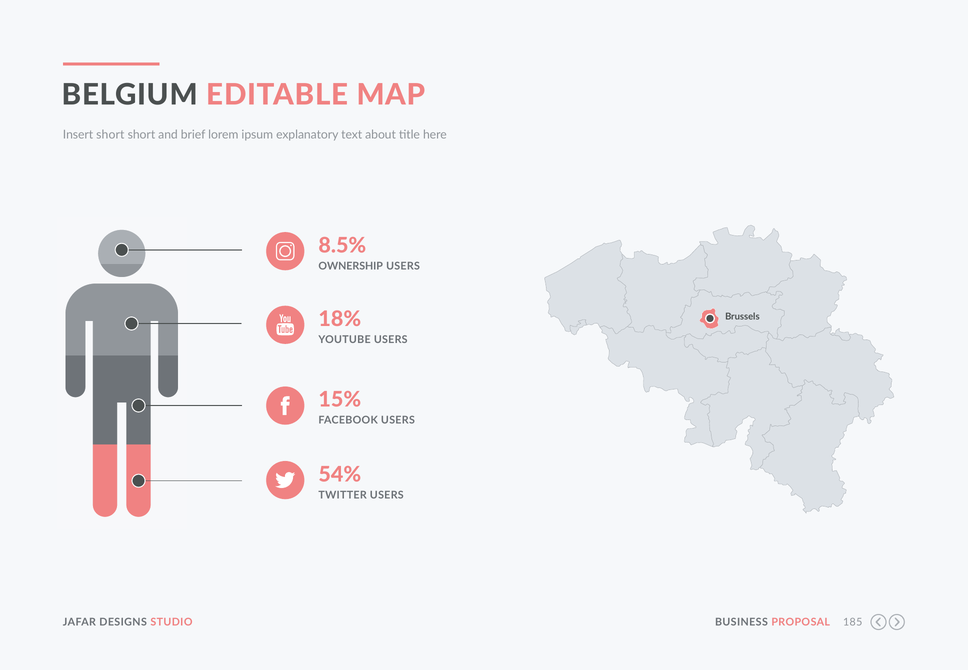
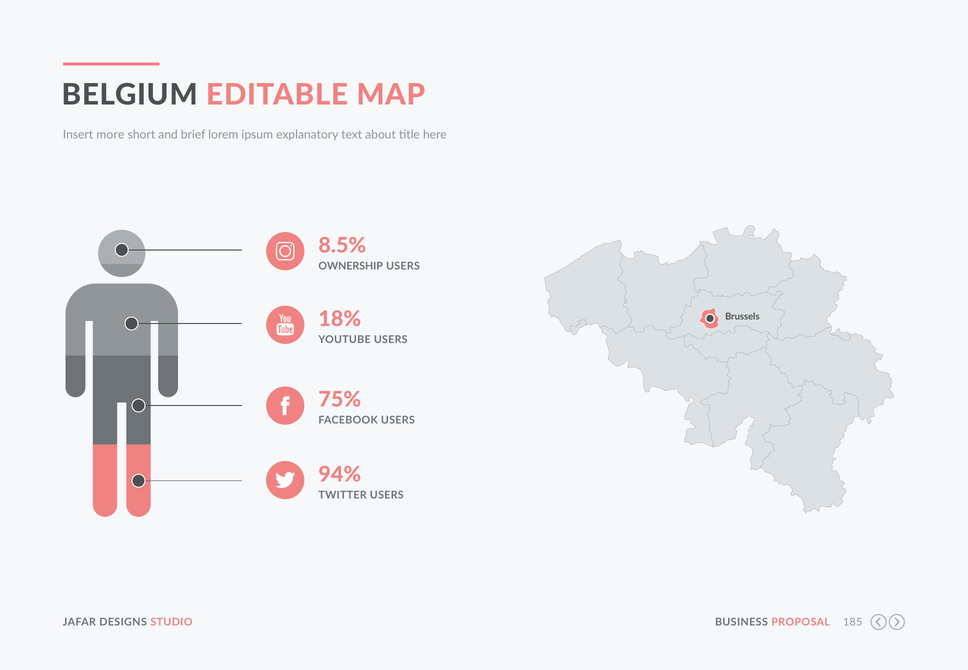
Insert short: short -> more (110, 135)
15%: 15% -> 75% (340, 400)
54%: 54% -> 94% (340, 475)
